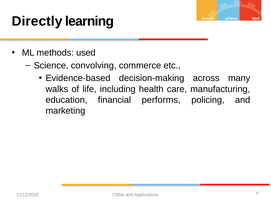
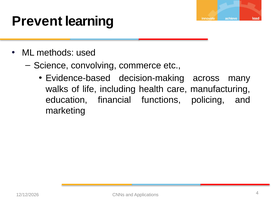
Directly: Directly -> Prevent (37, 21)
performs: performs -> functions (161, 100)
